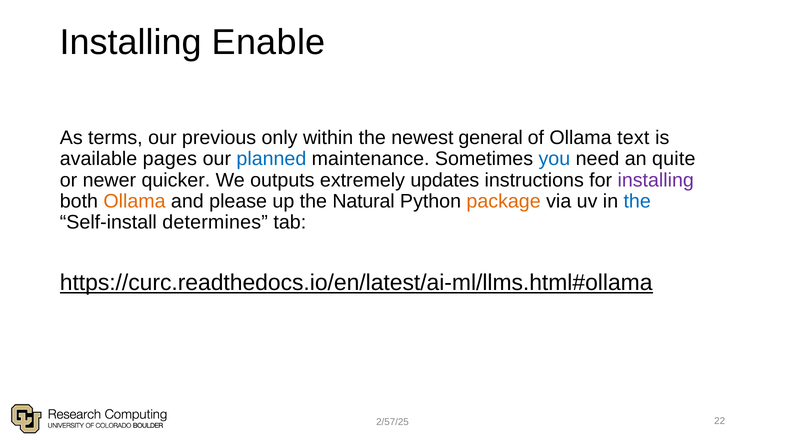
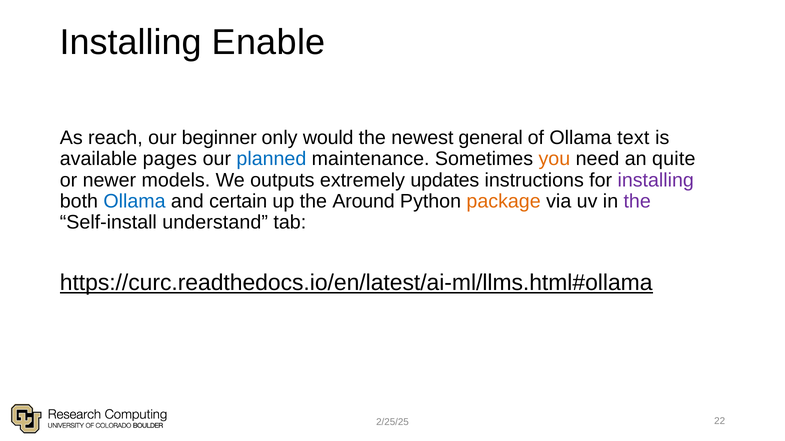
terms: terms -> reach (115, 138)
previous: previous -> beginner (219, 138)
within: within -> would (328, 138)
you colour: blue -> orange (554, 159)
quicker: quicker -> models (176, 180)
Ollama colour: orange -> blue (135, 201)
please: please -> certain (238, 201)
Natural: Natural -> Around (364, 201)
the colour: blue -> purple (637, 201)
determines: determines -> understand (215, 223)
2/57/25: 2/57/25 -> 2/25/25 (392, 423)
